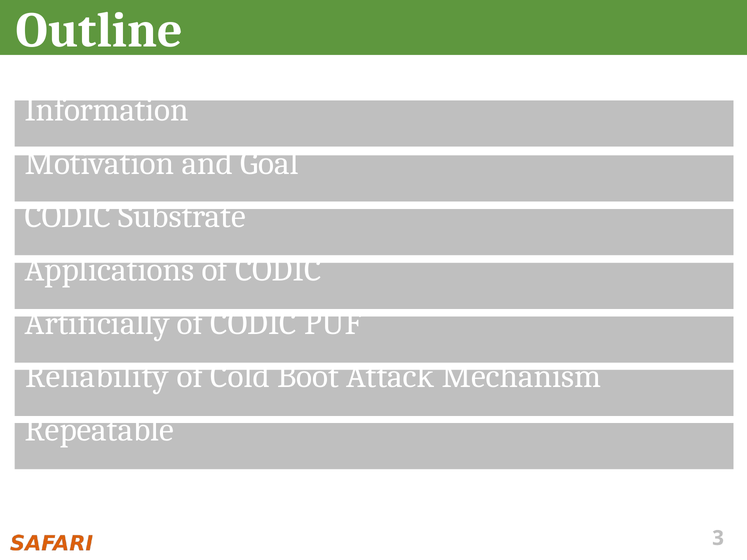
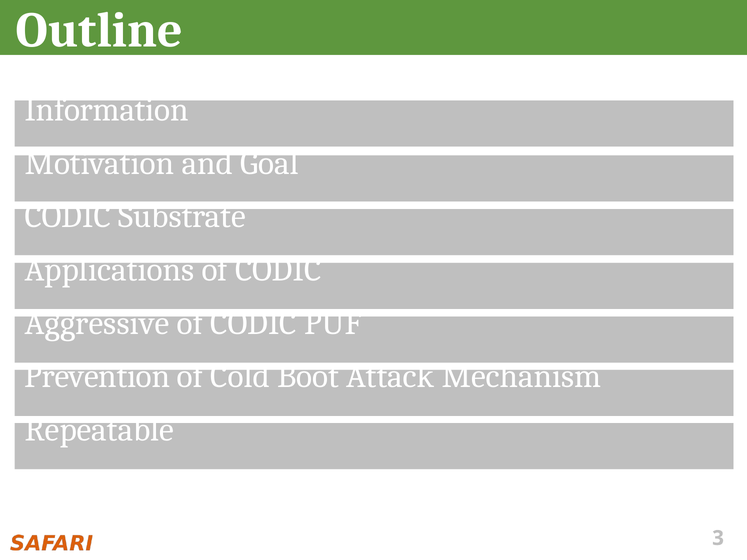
Artificially: Artificially -> Aggressive (97, 323)
Reliability: Reliability -> Prevention (97, 377)
